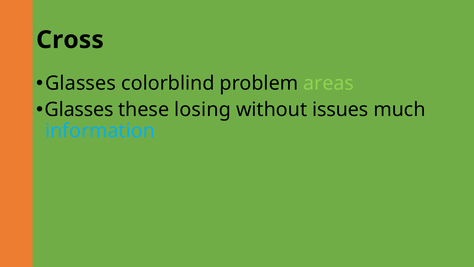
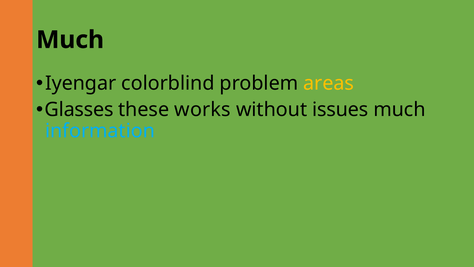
Cross: Cross -> Much (70, 40)
Glasses: Glasses -> Iyengar (81, 83)
areas colour: light green -> yellow (329, 83)
losing: losing -> works (203, 110)
